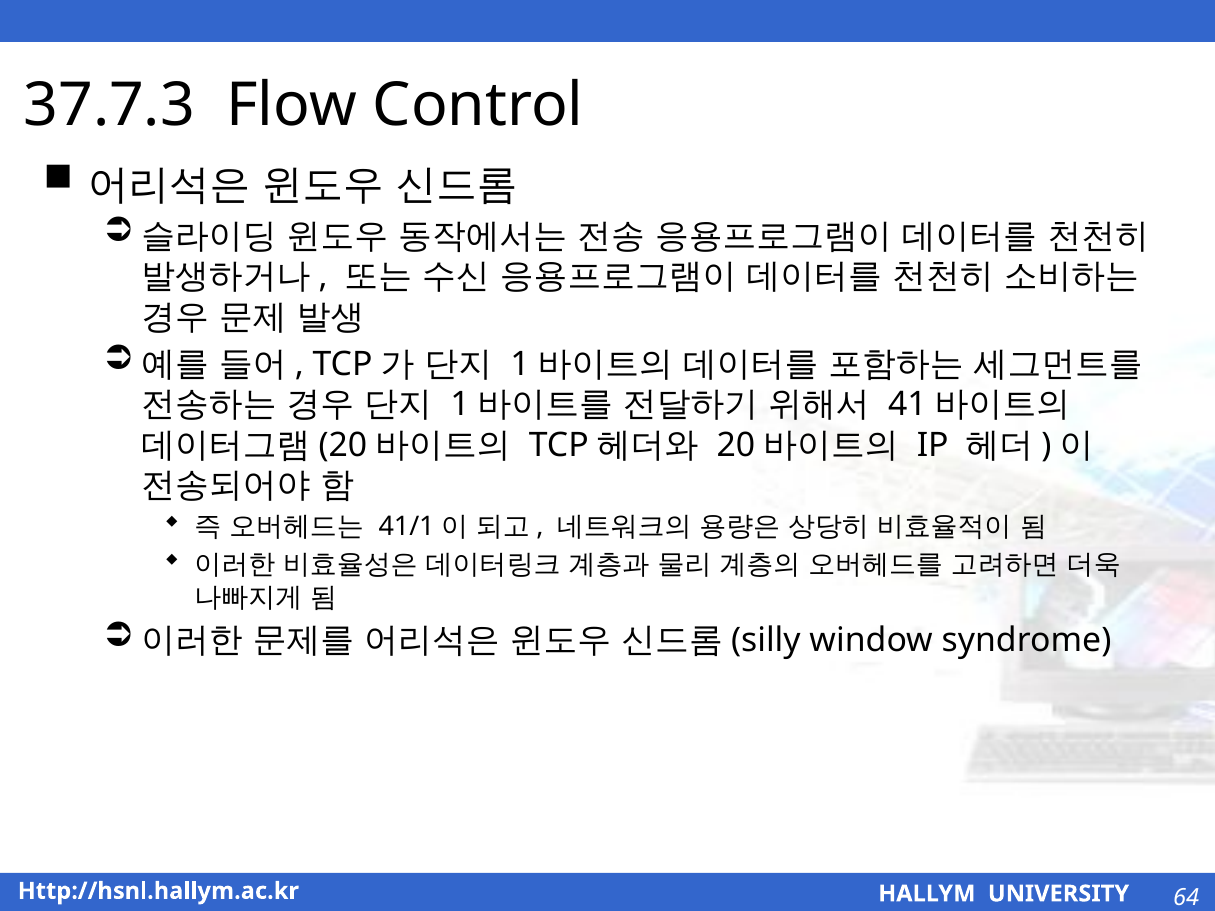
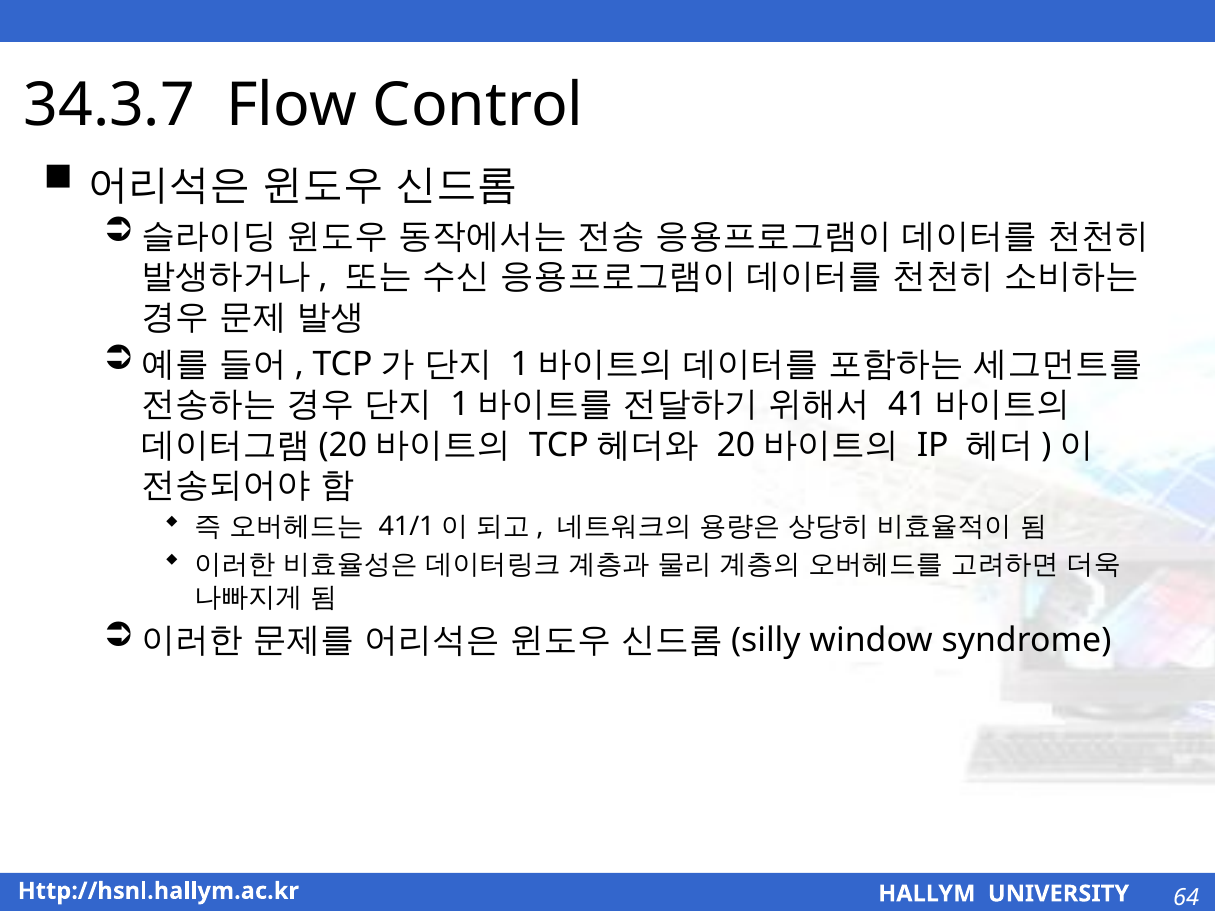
37.7.3: 37.7.3 -> 34.3.7 (109, 106)
